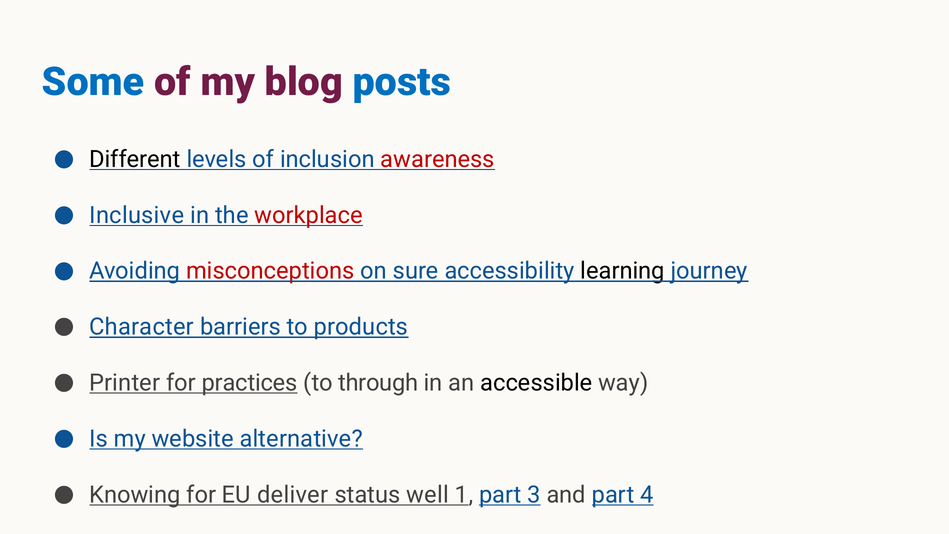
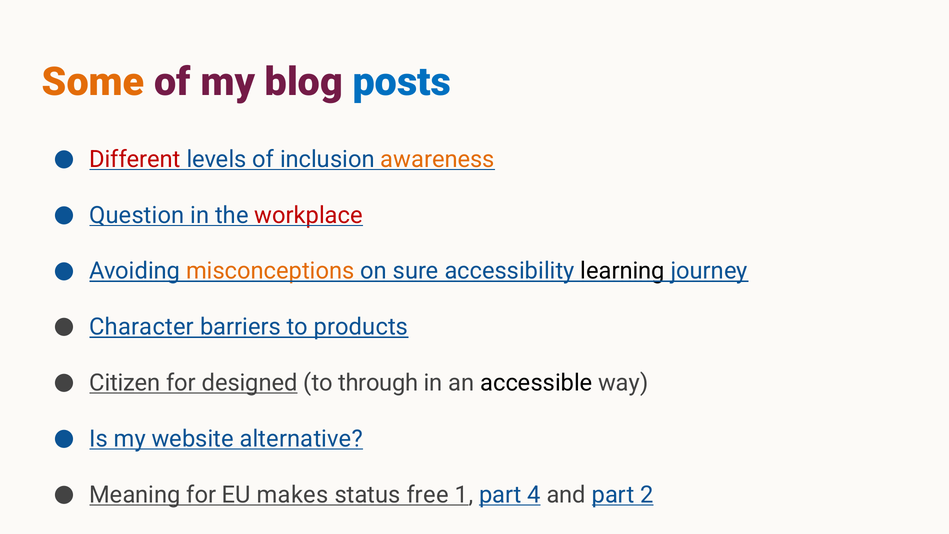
Some colour: blue -> orange (93, 82)
Different colour: black -> red (135, 159)
awareness colour: red -> orange (438, 159)
Inclusive: Inclusive -> Question (137, 215)
misconceptions colour: red -> orange (270, 271)
Printer: Printer -> Citizen (125, 383)
practices: practices -> designed (250, 383)
Knowing: Knowing -> Meaning (135, 495)
deliver: deliver -> makes (293, 495)
well: well -> free (428, 495)
3: 3 -> 4 (534, 495)
4: 4 -> 2 (647, 495)
